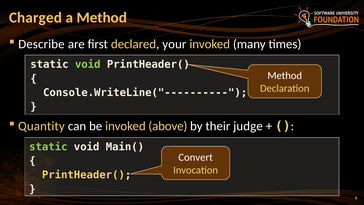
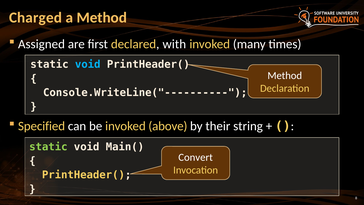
Describe: Describe -> Assigned (41, 44)
your: your -> with (174, 44)
void colour: light green -> light blue (88, 64)
Quantity: Quantity -> Specified (42, 126)
judge: judge -> string (248, 126)
